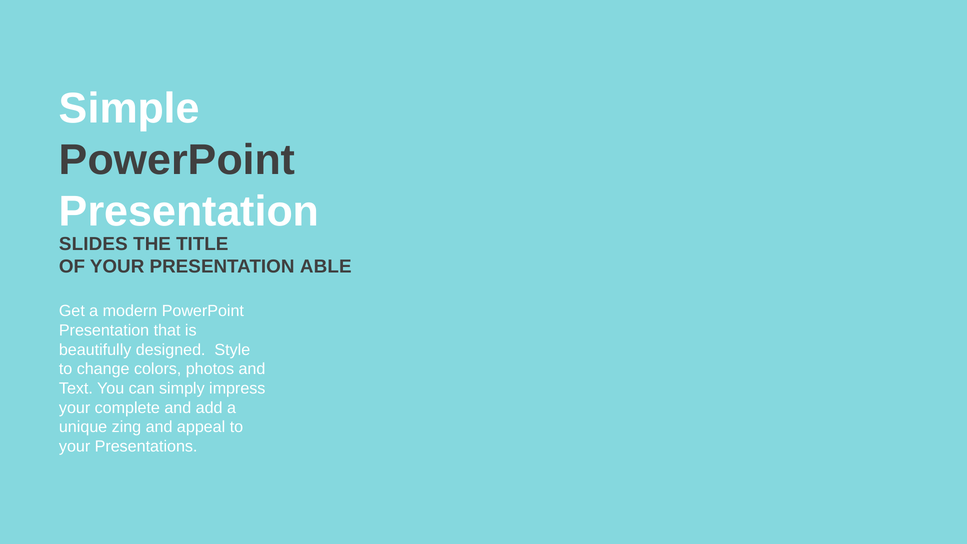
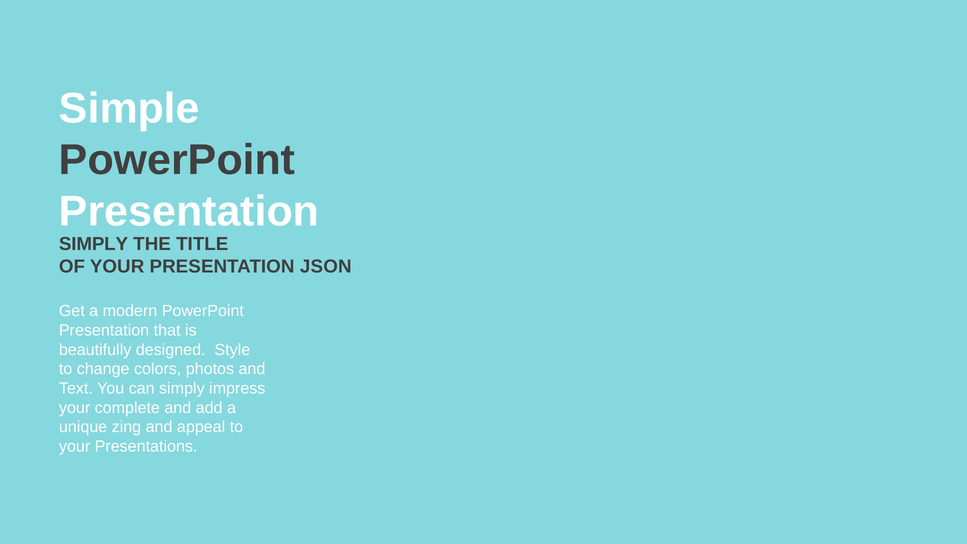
SLIDES: SLIDES -> SIMPLY (94, 244)
ABLE: ABLE -> JSON (326, 266)
